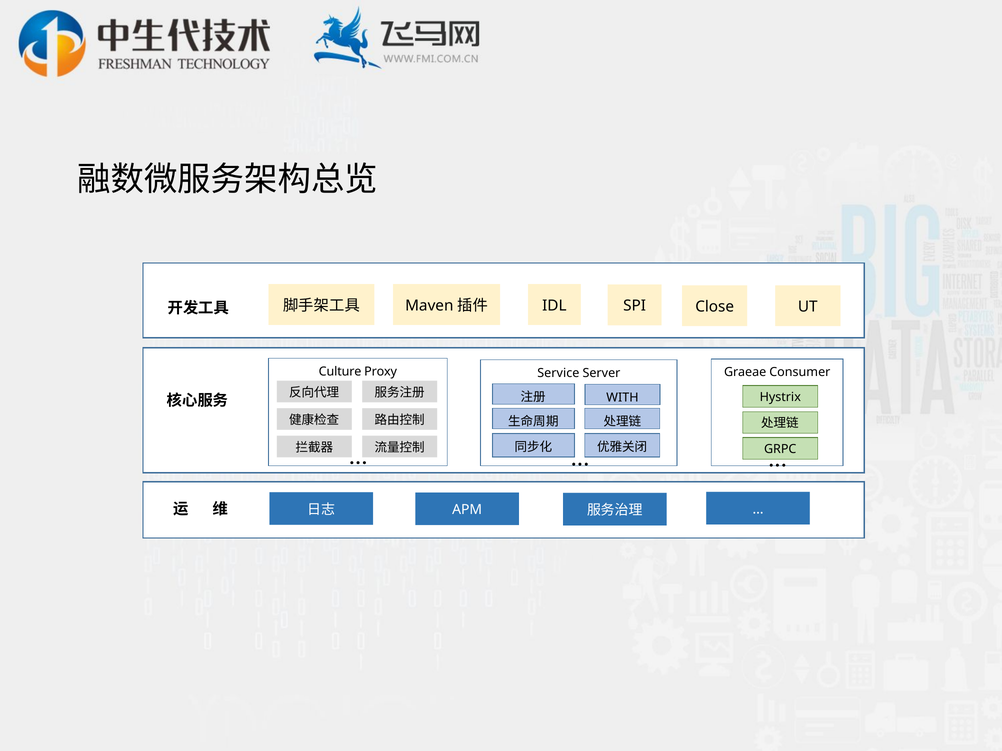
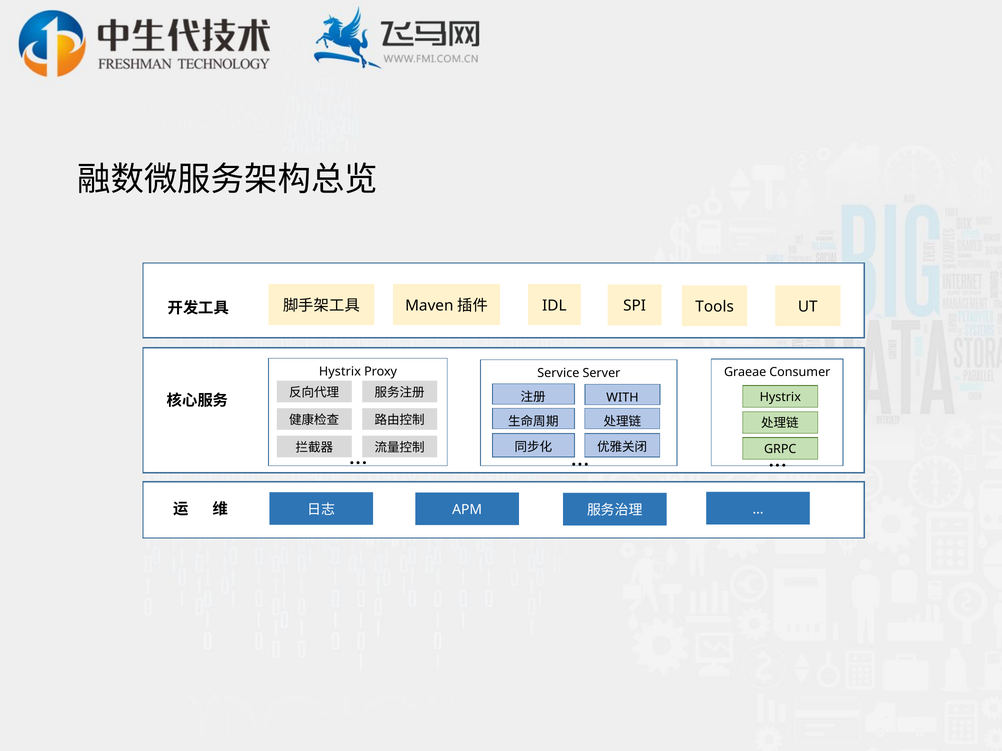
Close: Close -> Tools (715, 307)
Culture: Culture -> Hystrix (340, 372)
